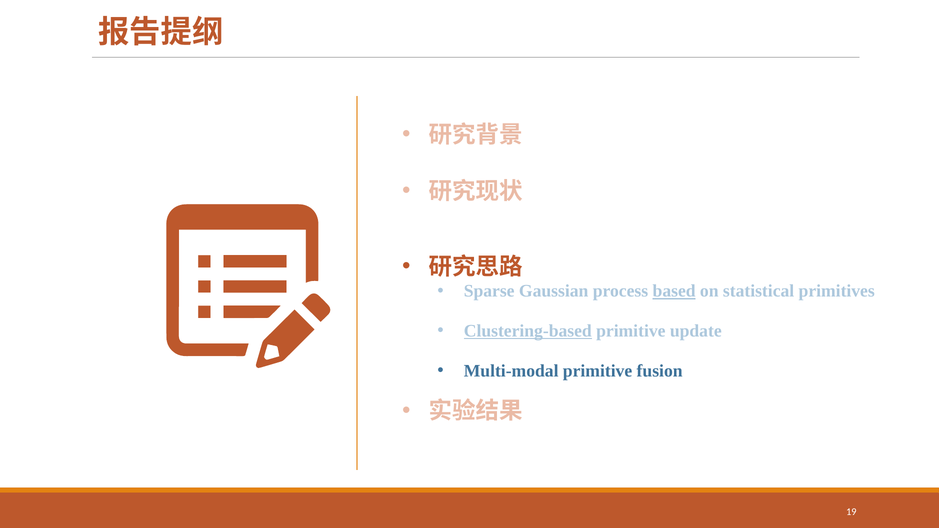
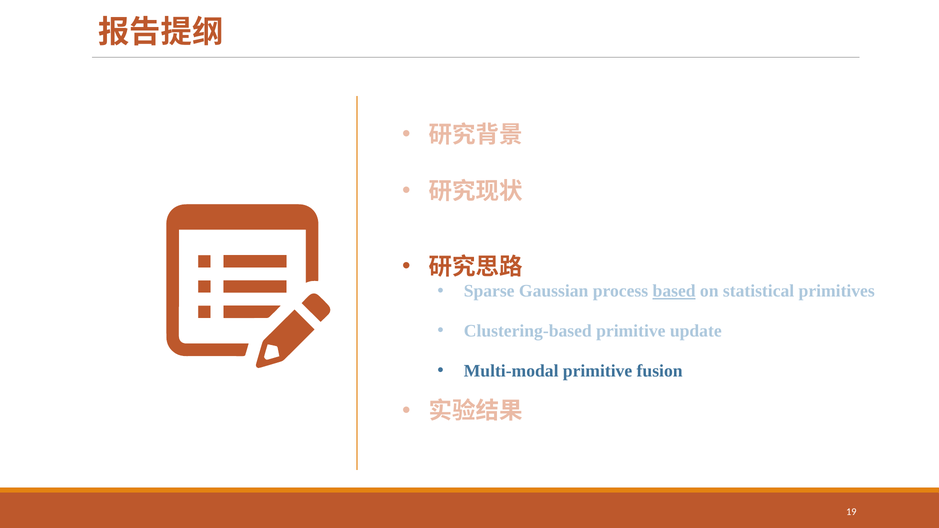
Clustering-based underline: present -> none (528, 331)
